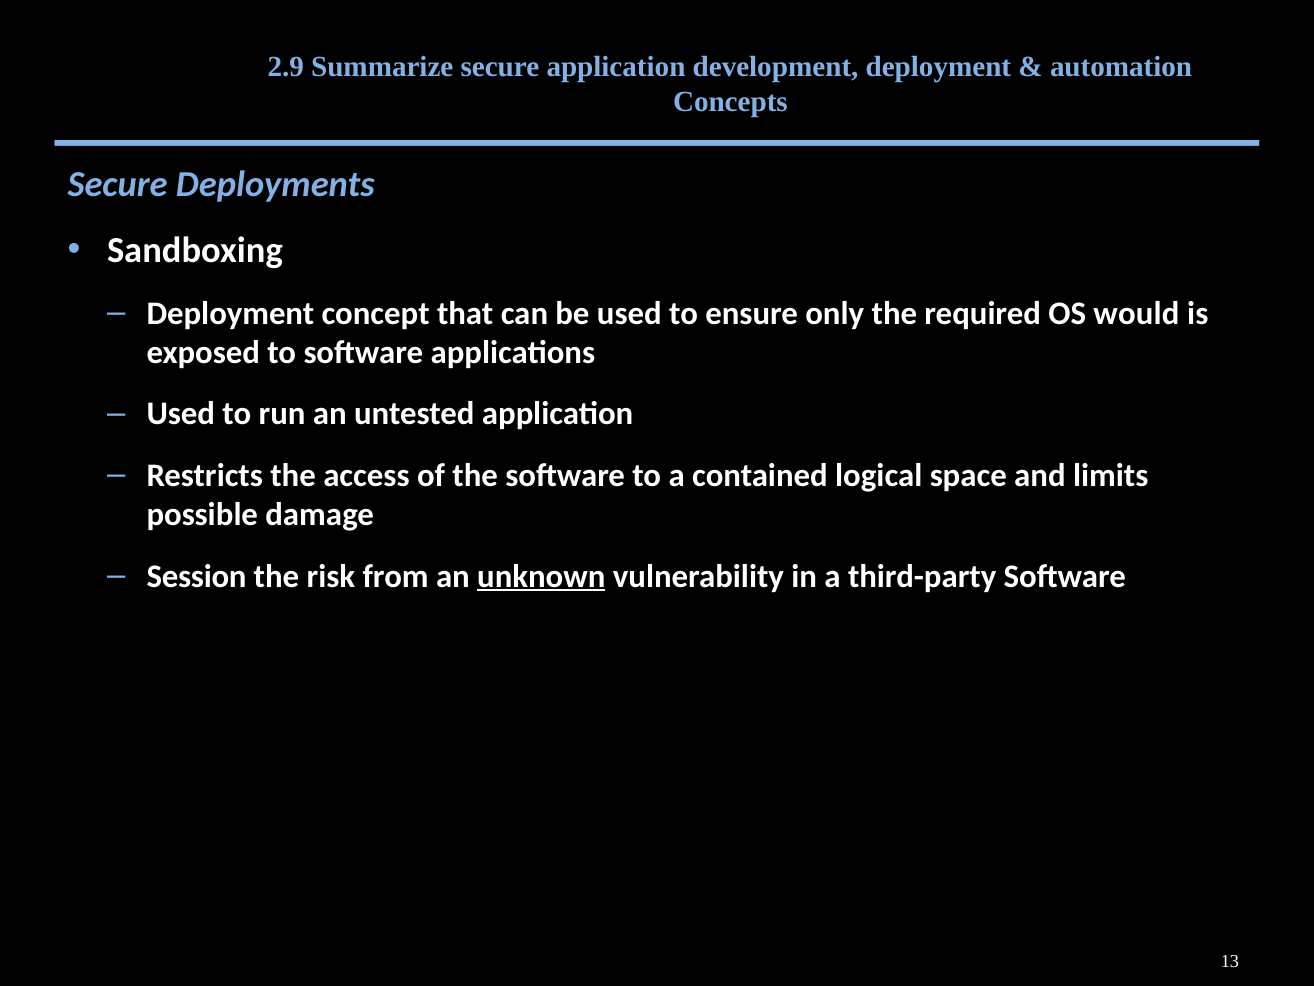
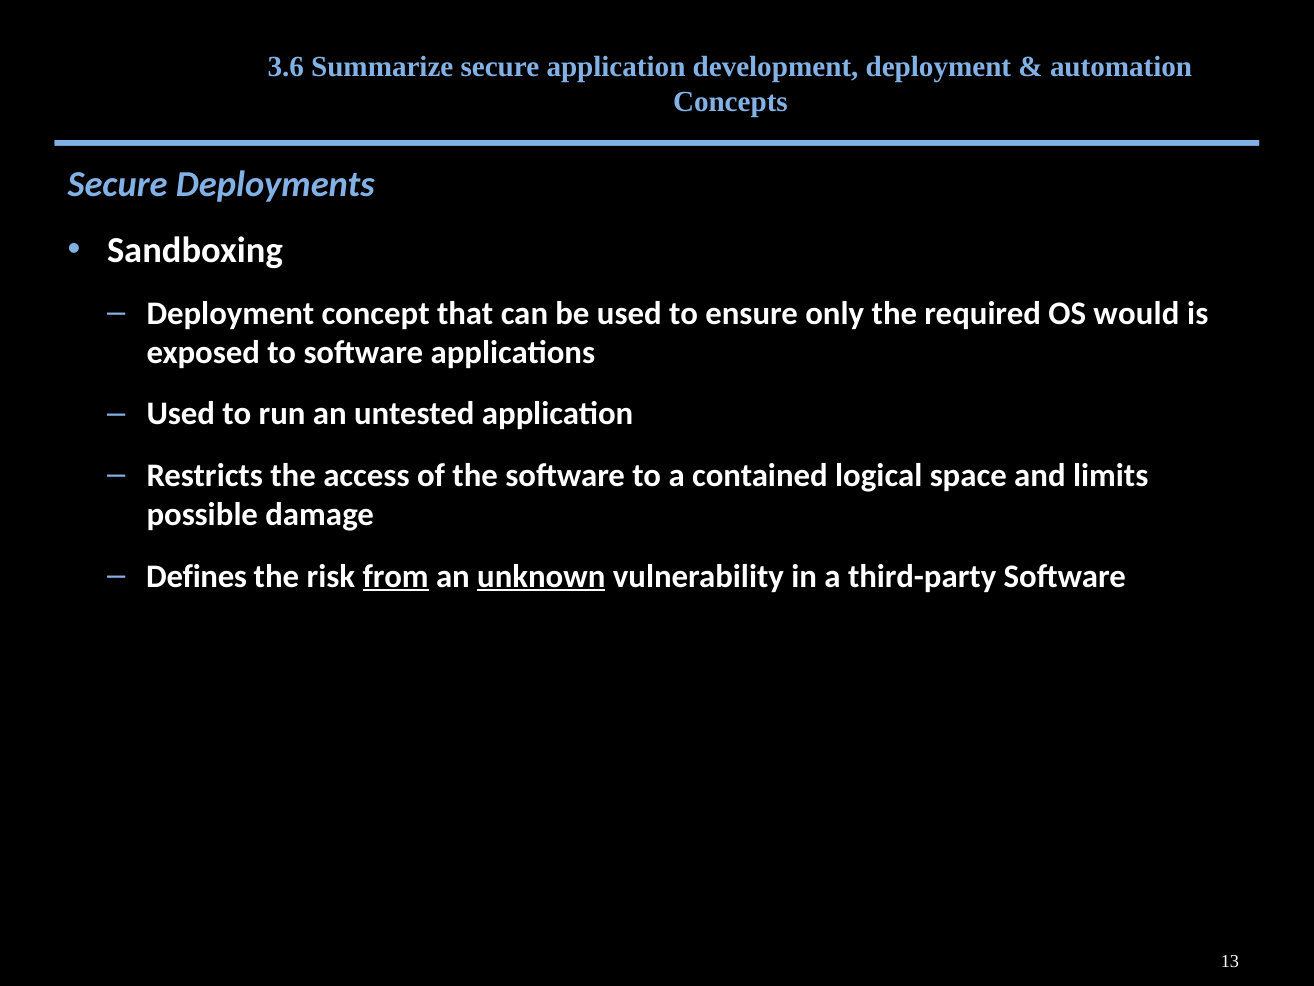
2.9: 2.9 -> 3.6 (286, 67)
Session: Session -> Defines (197, 576)
from underline: none -> present (396, 576)
